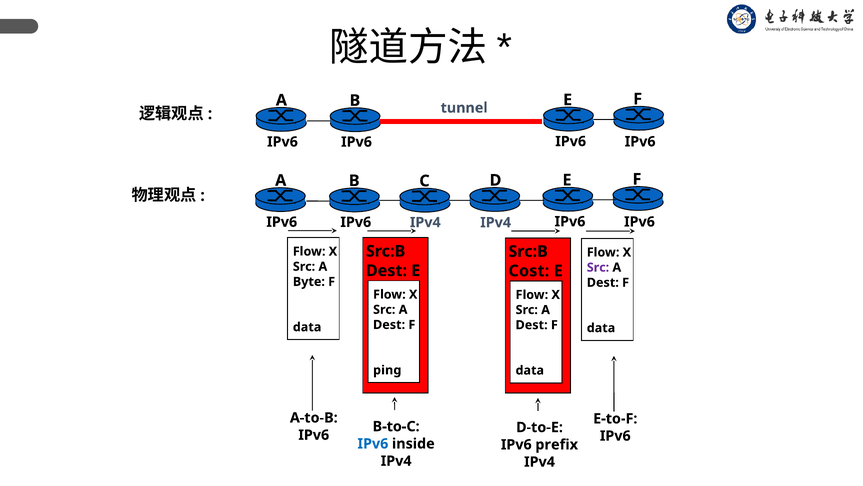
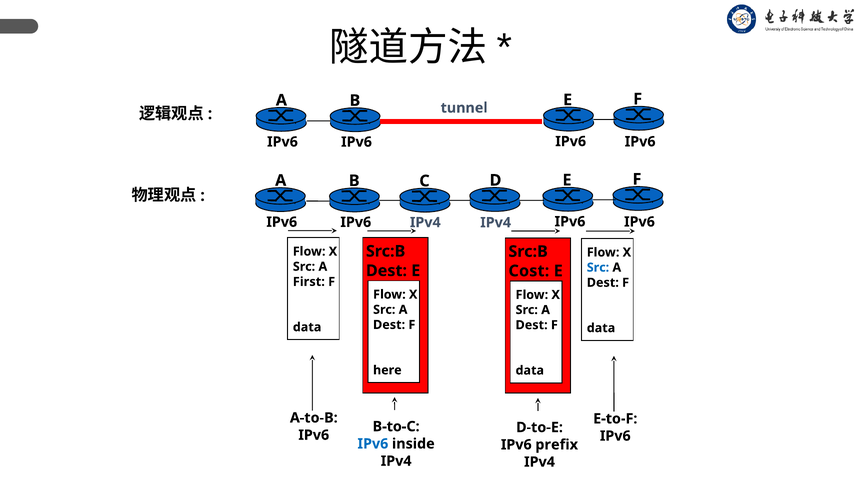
Src colour: purple -> blue (598, 267)
Byte: Byte -> First (309, 281)
ping: ping -> here (387, 370)
